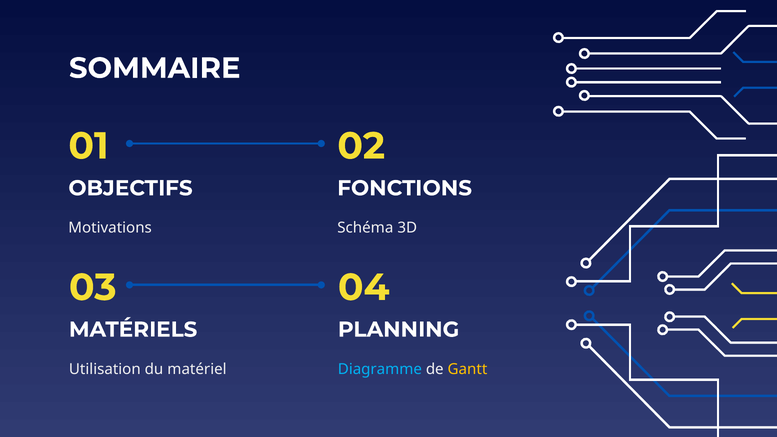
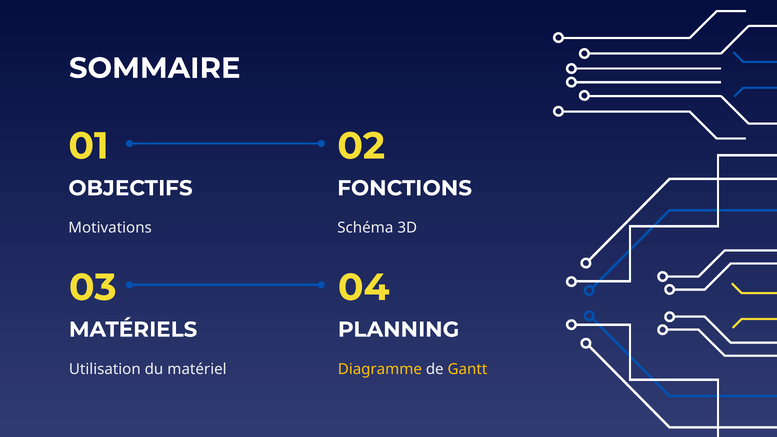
Diagramme colour: light blue -> yellow (380, 369)
